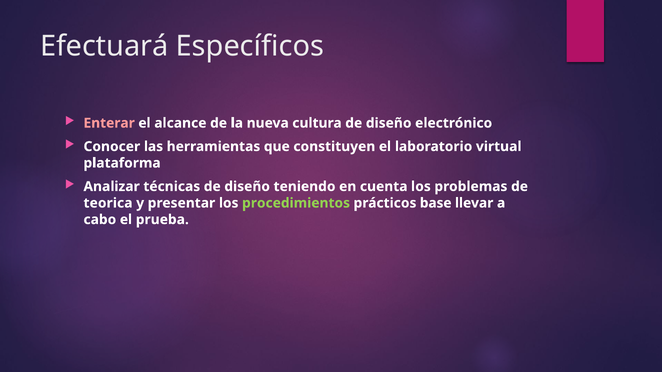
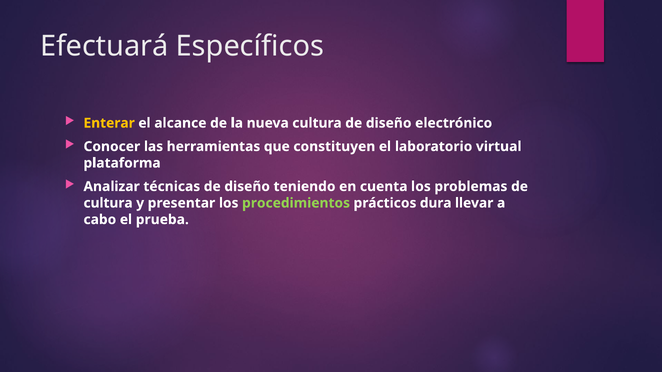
Enterar colour: pink -> yellow (109, 123)
teorica: teorica -> cultura (108, 203)
base: base -> dura (436, 203)
